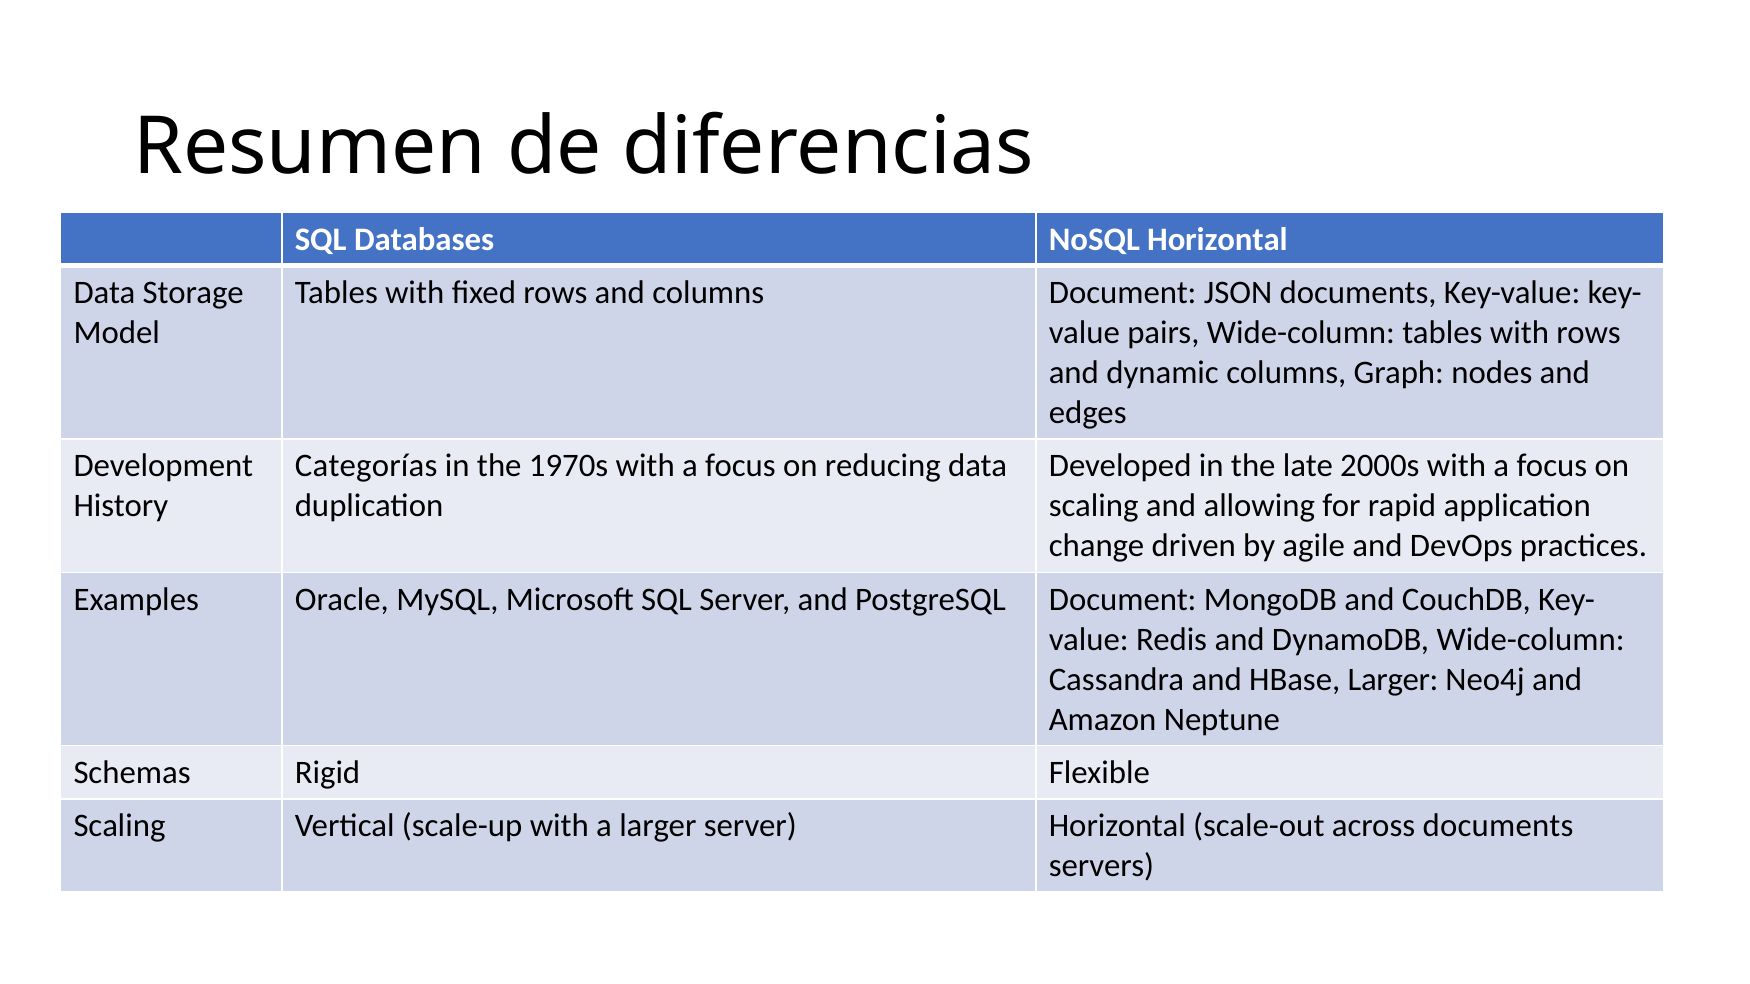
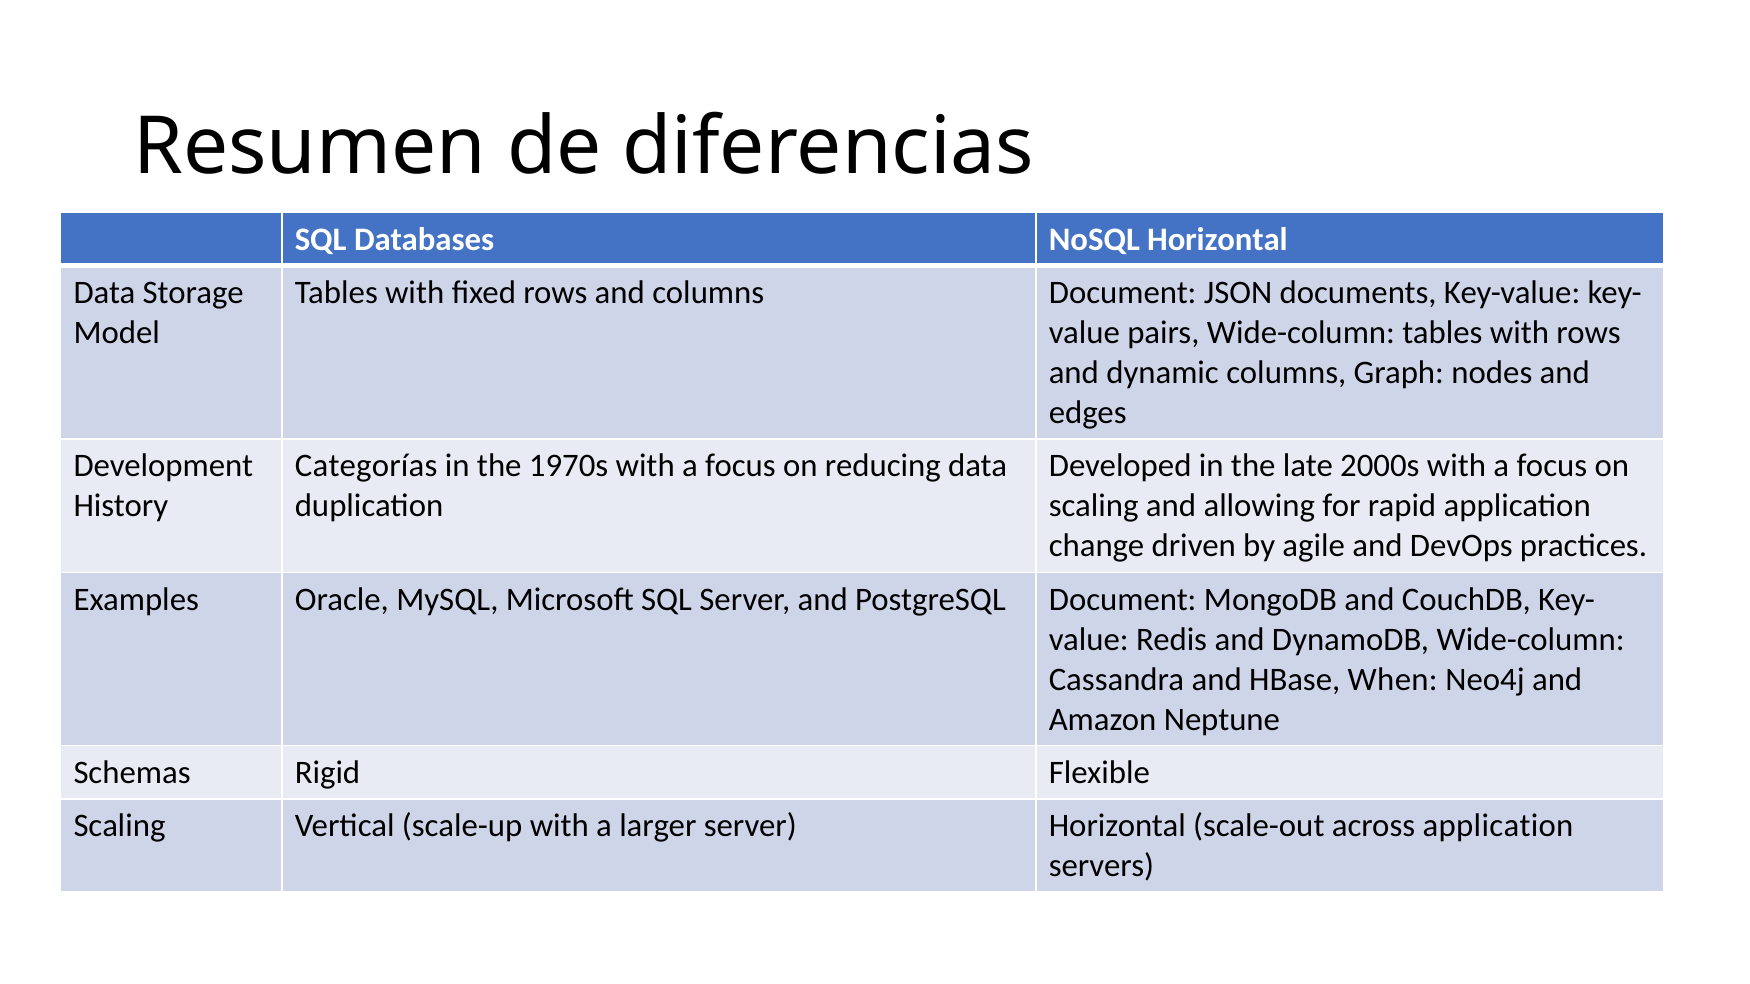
HBase Larger: Larger -> When (1393, 680)
across documents: documents -> application (1498, 826)
